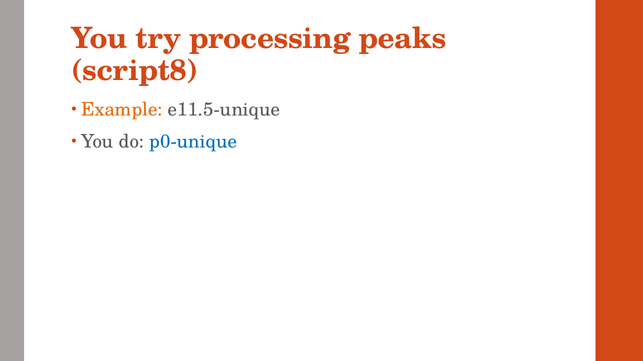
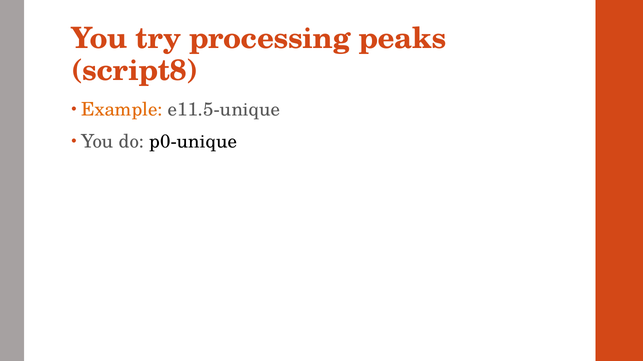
p0-unique colour: blue -> black (193, 142)
